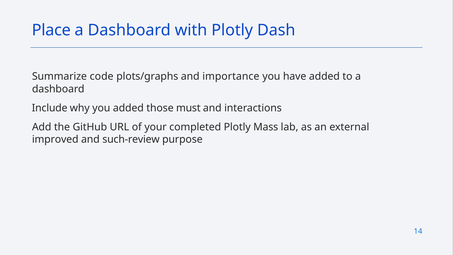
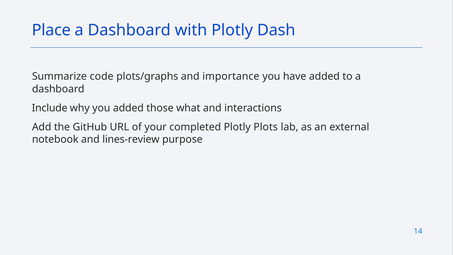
must: must -> what (188, 108)
Mass: Mass -> Plots (266, 127)
improved: improved -> notebook (55, 139)
such-review: such-review -> lines-review (131, 139)
